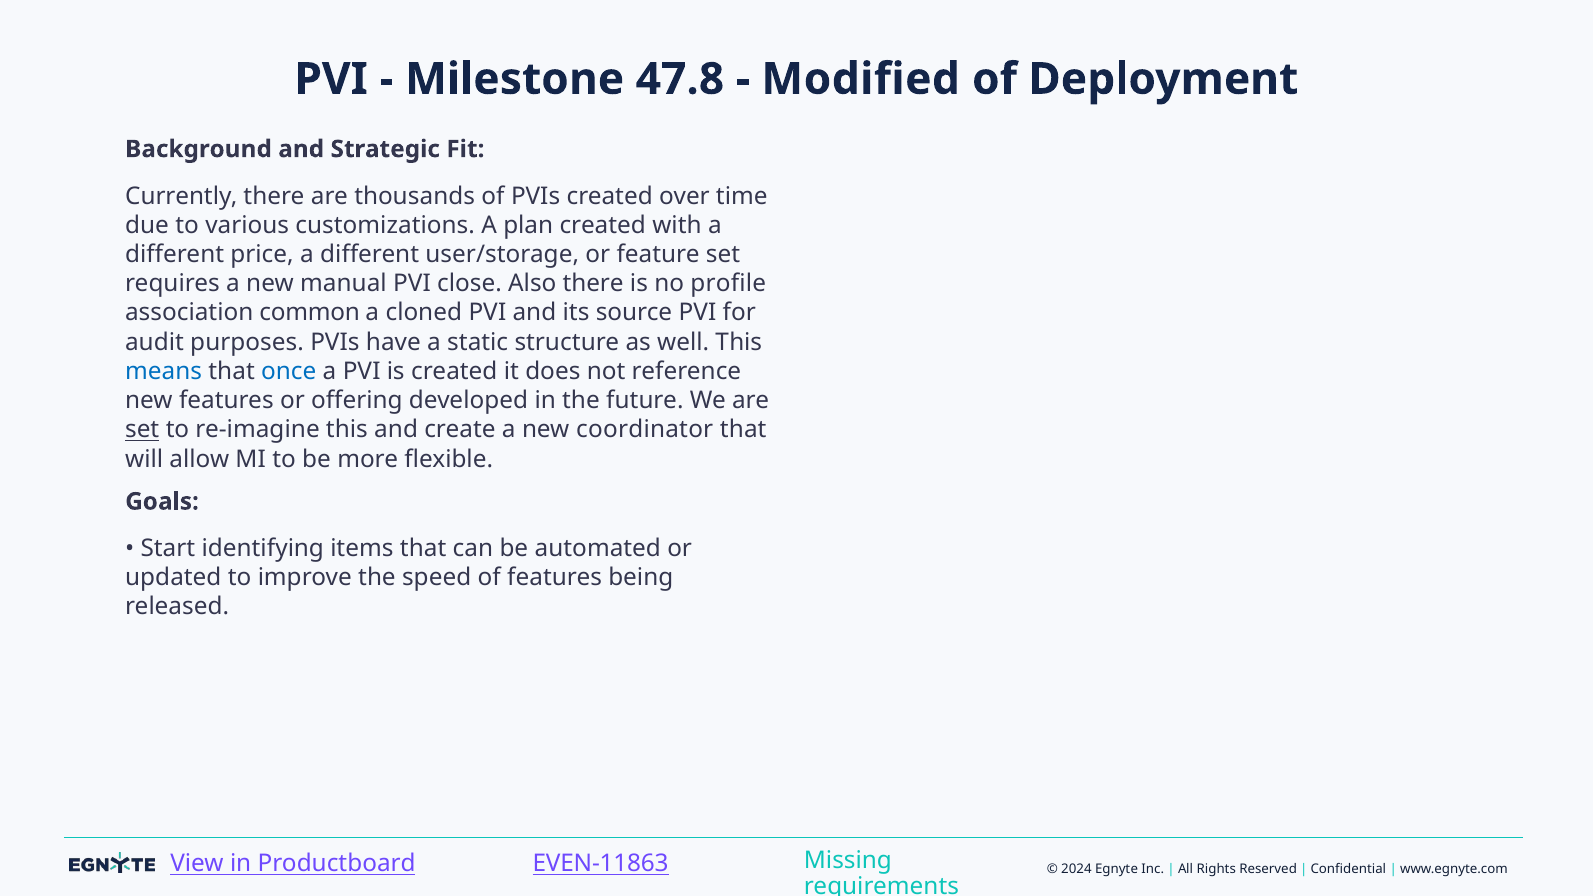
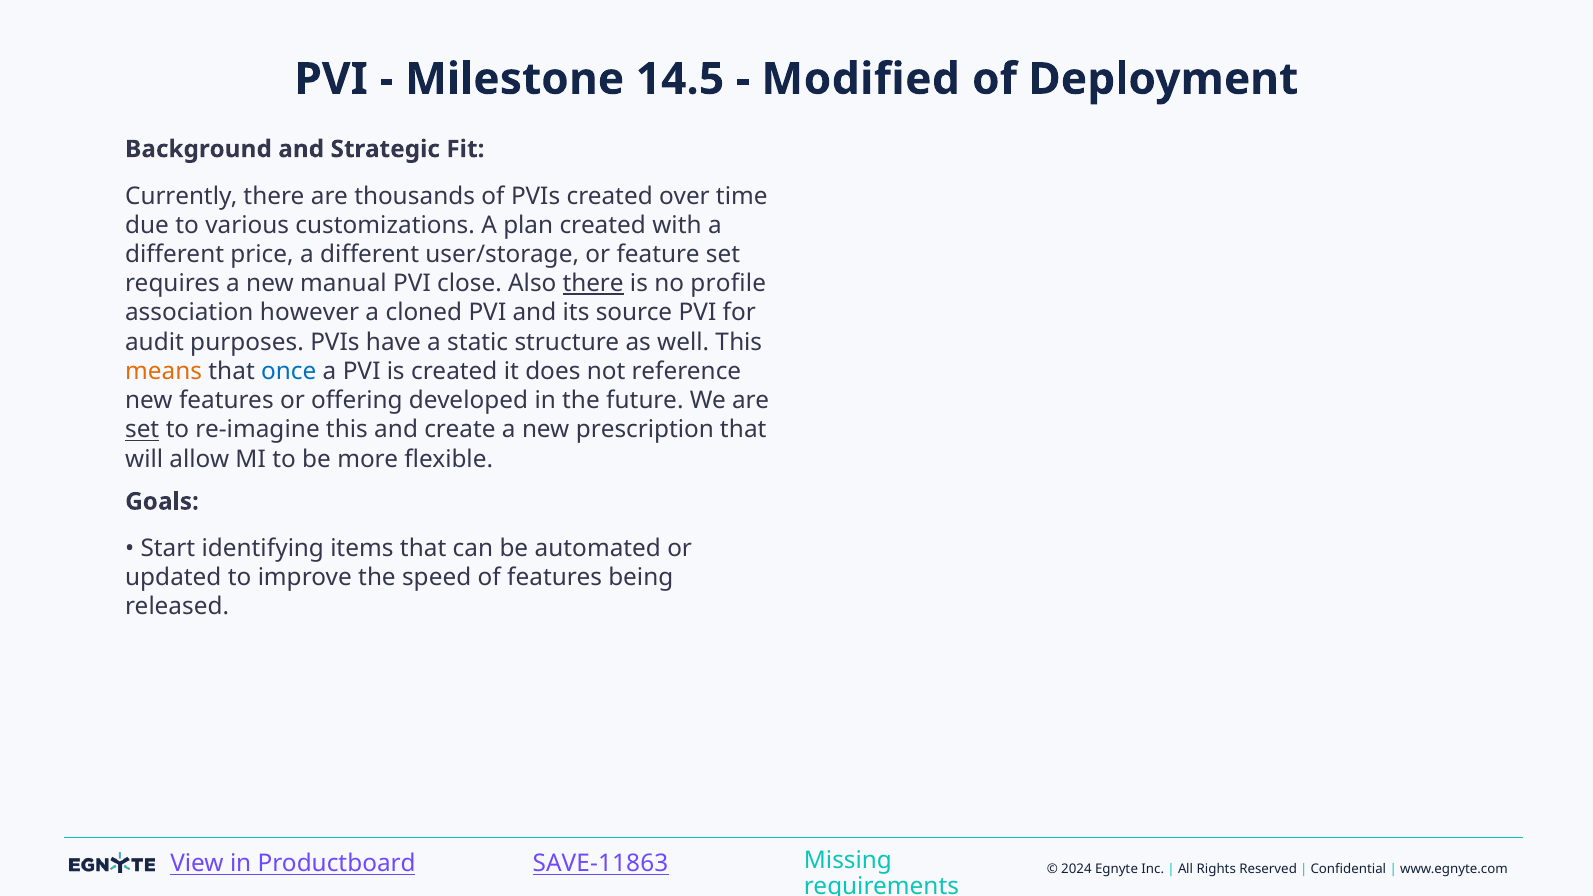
47.8: 47.8 -> 14.5 (680, 79)
there underline: none -> present (593, 284)
common: common -> however (310, 313)
means colour: blue -> orange (164, 371)
coordinator: coordinator -> prescription (645, 430)
EVEN-11863: EVEN-11863 -> SAVE-11863 (600, 863)
